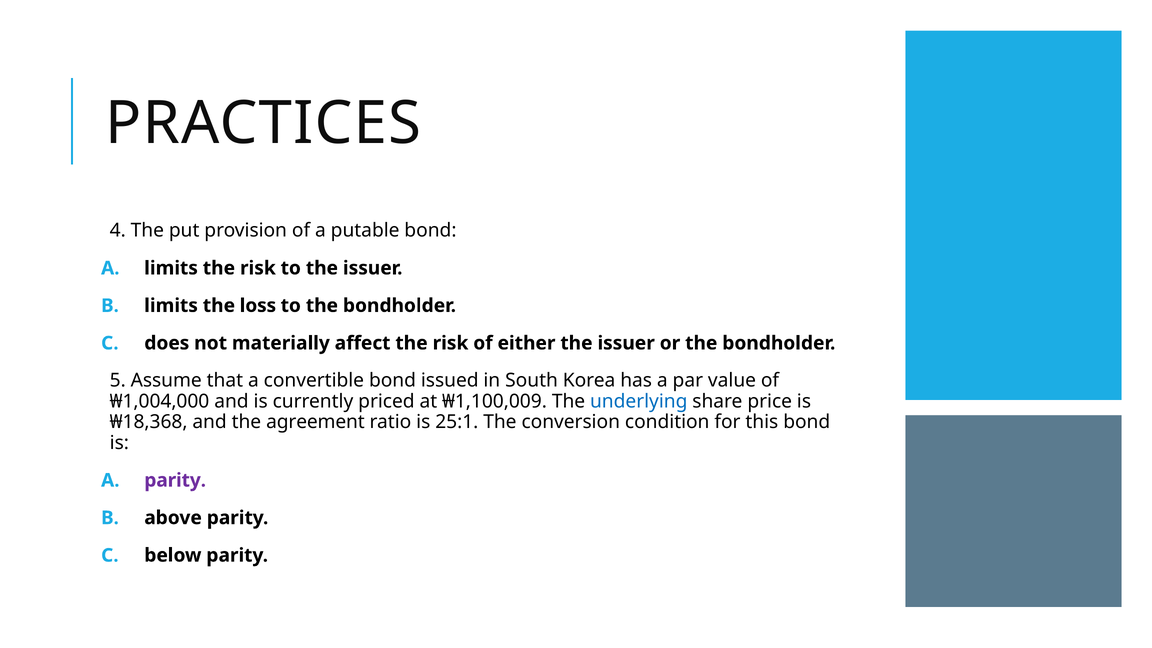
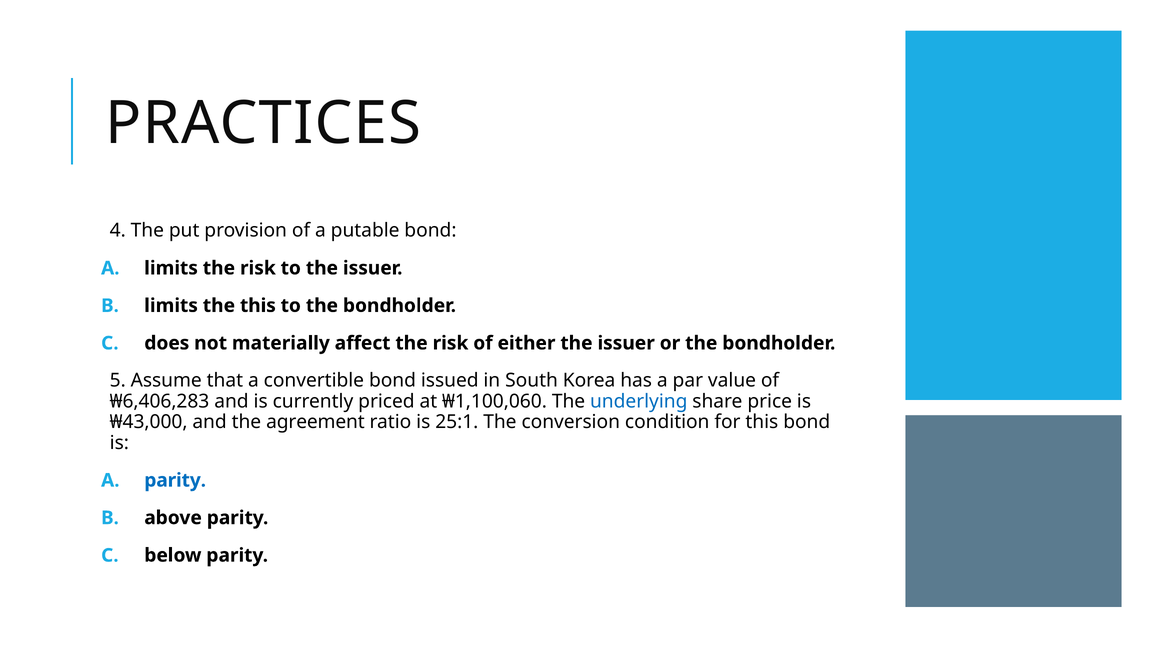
the loss: loss -> this (258, 306)
₩1,004,000: ₩1,004,000 -> ₩6,406,283 (160, 401)
₩1,100,009: ₩1,100,009 -> ₩1,100,060 (494, 401)
₩18,368: ₩18,368 -> ₩43,000 (149, 422)
parity colour: purple -> blue (175, 480)
